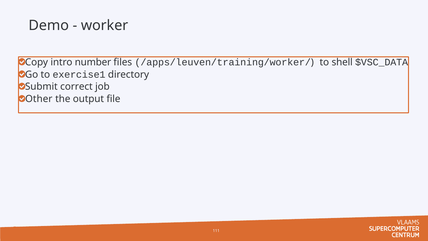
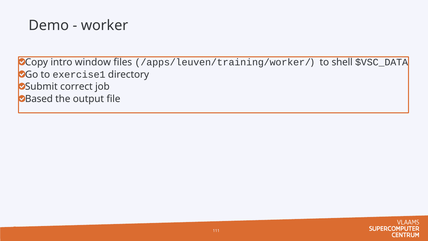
number: number -> window (93, 62)
Other: Other -> Based (39, 99)
